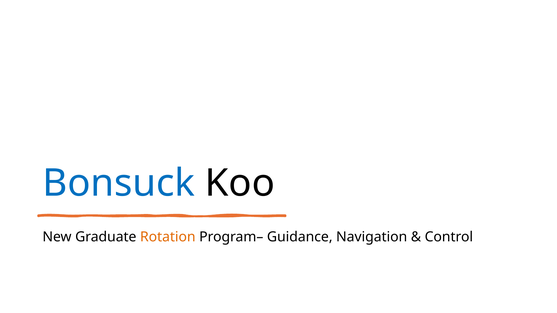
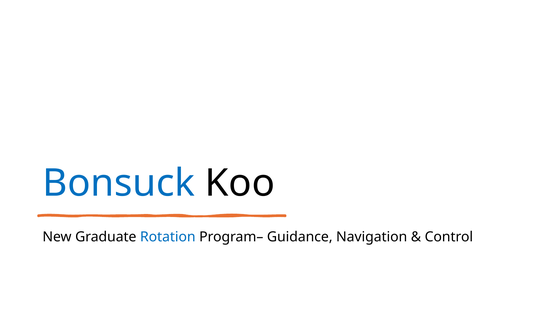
Rotation colour: orange -> blue (168, 237)
